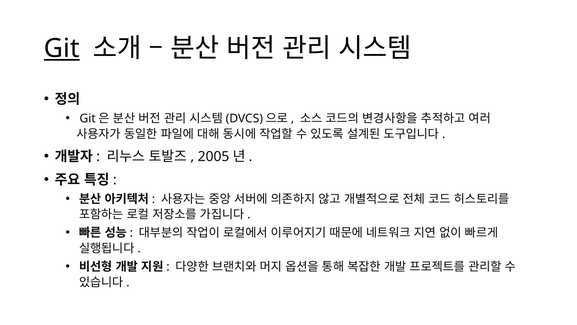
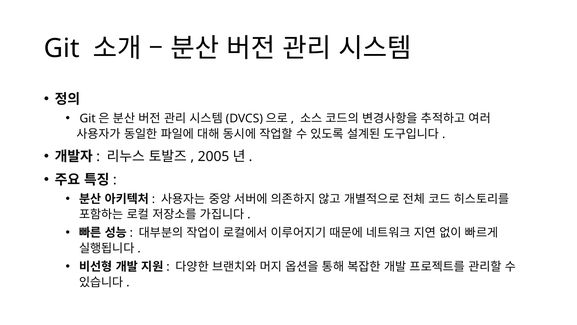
Git underline: present -> none (62, 48)
